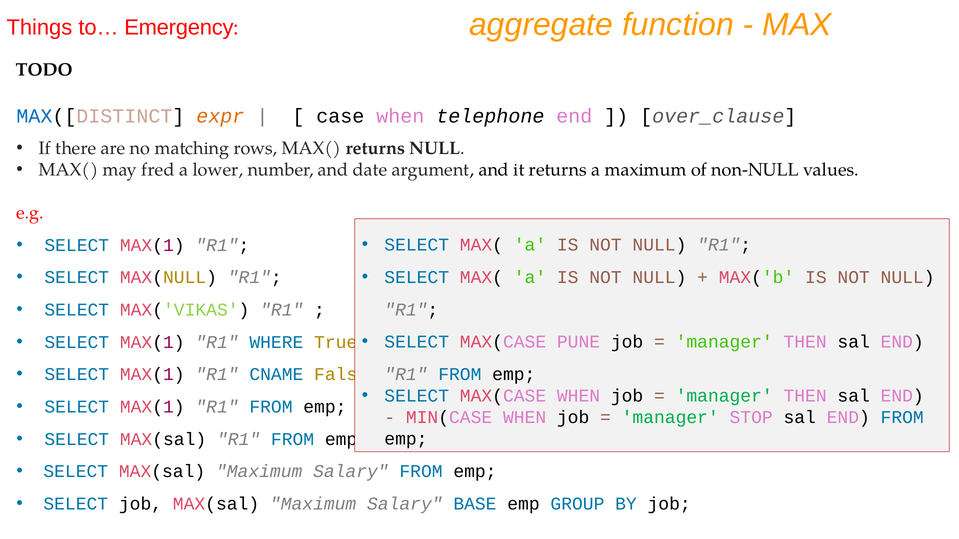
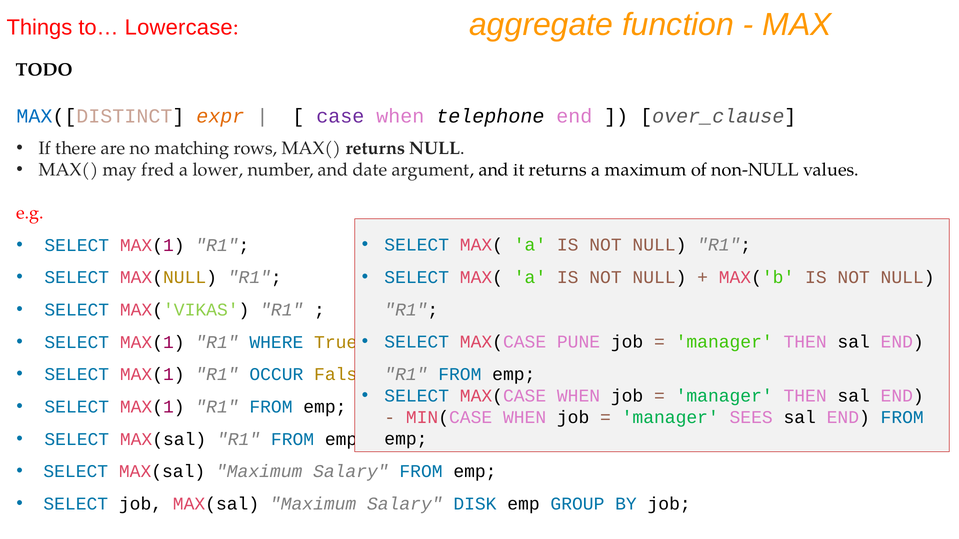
Emergency: Emergency -> Lowercase (179, 27)
case colour: black -> purple (340, 116)
CNAME: CNAME -> OCCUR (276, 375)
STOP: STOP -> SEES (751, 418)
BASE: BASE -> DISK (475, 504)
